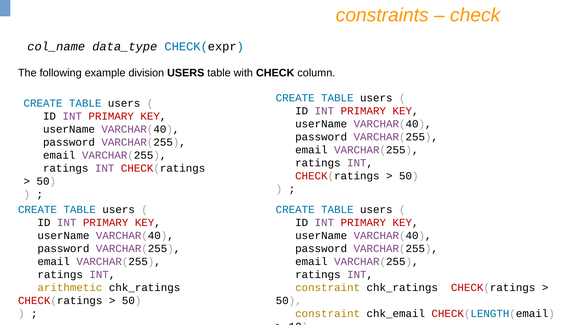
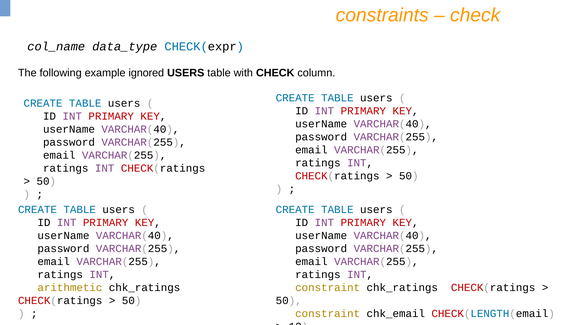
division: division -> ignored (146, 73)
